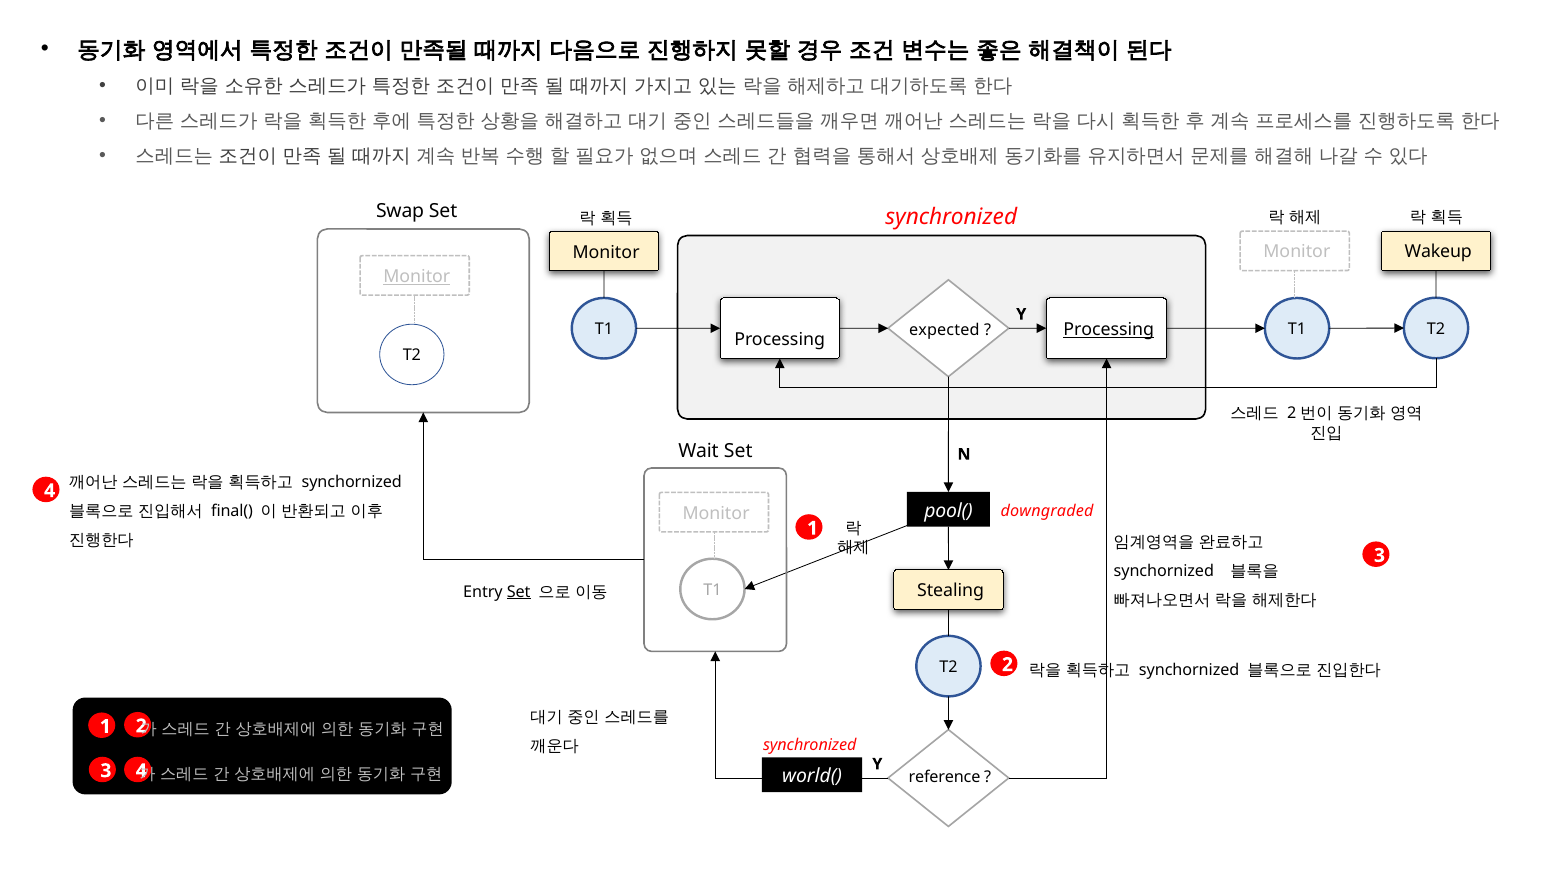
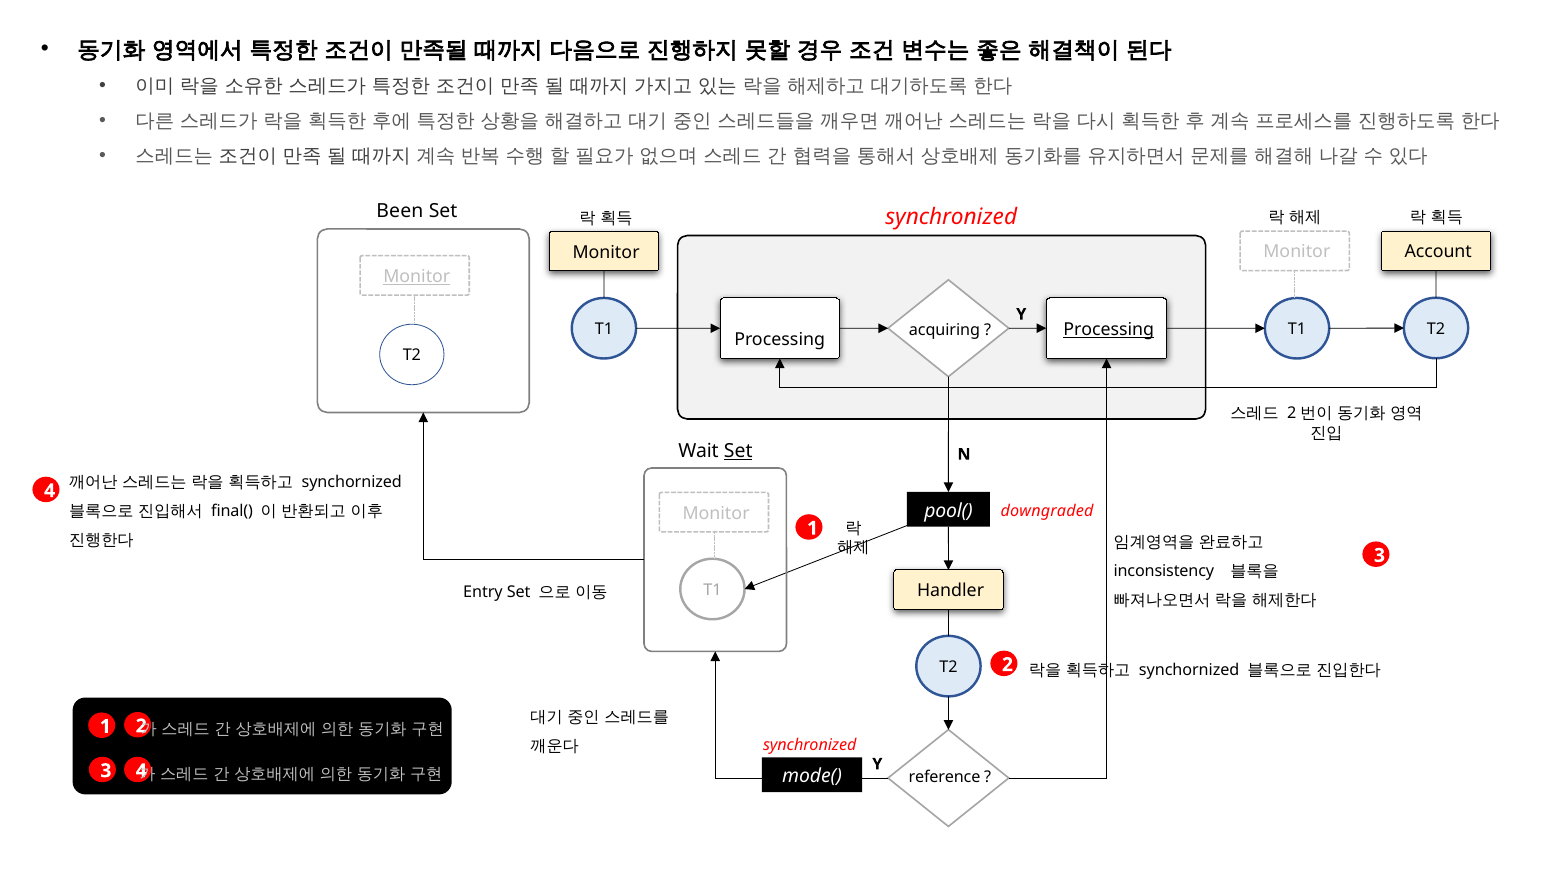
Swap: Swap -> Been (400, 211)
Wakeup: Wakeup -> Account (1438, 252)
expected: expected -> acquiring (944, 330)
Set underline: none -> present (738, 451)
synchornized: synchornized -> inconsistency (1164, 571)
Stealing: Stealing -> Handler (951, 591)
Set underline: present -> none (519, 592)
world(: world( -> mode( (812, 776)
